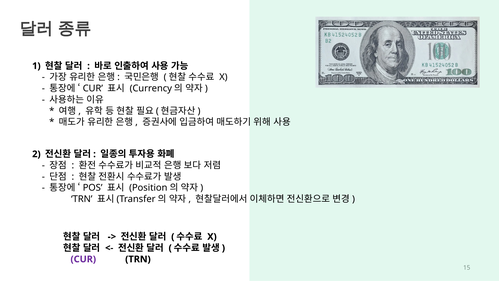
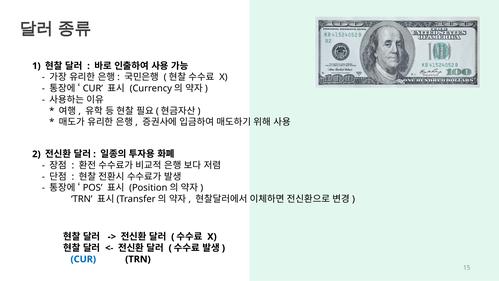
CUR colour: purple -> blue (83, 259)
